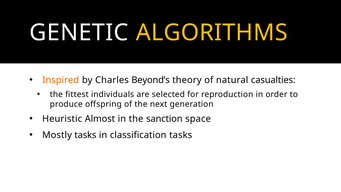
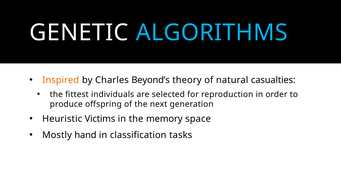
ALGORITHMS colour: yellow -> light blue (212, 33)
Almost: Almost -> Victims (100, 119)
sanction: sanction -> memory (164, 119)
Mostly tasks: tasks -> hand (85, 135)
